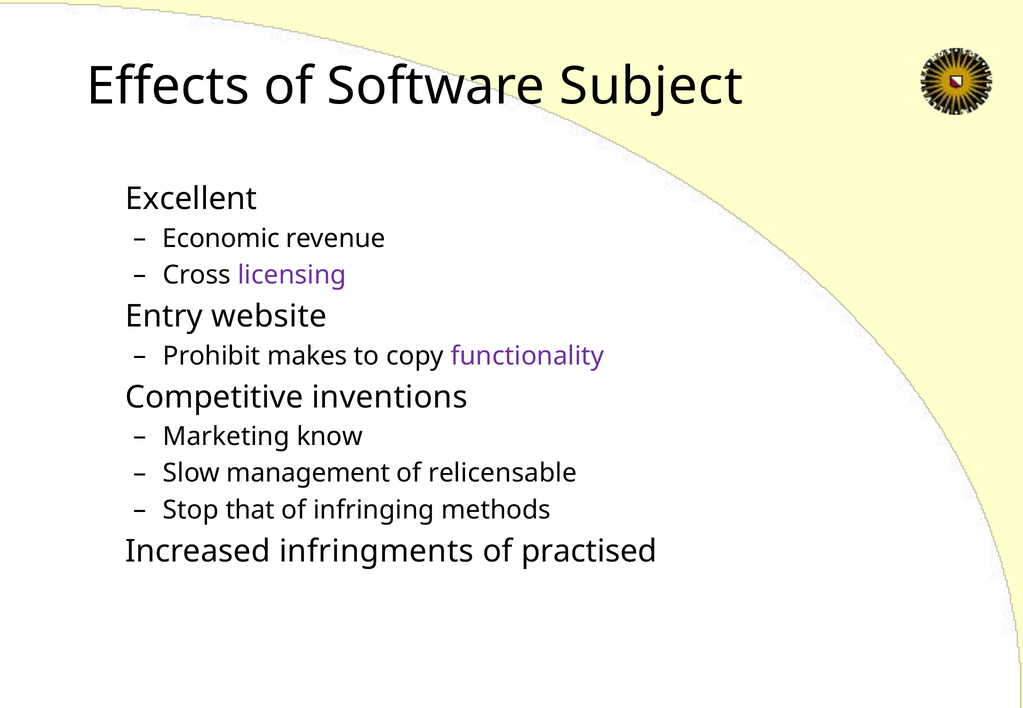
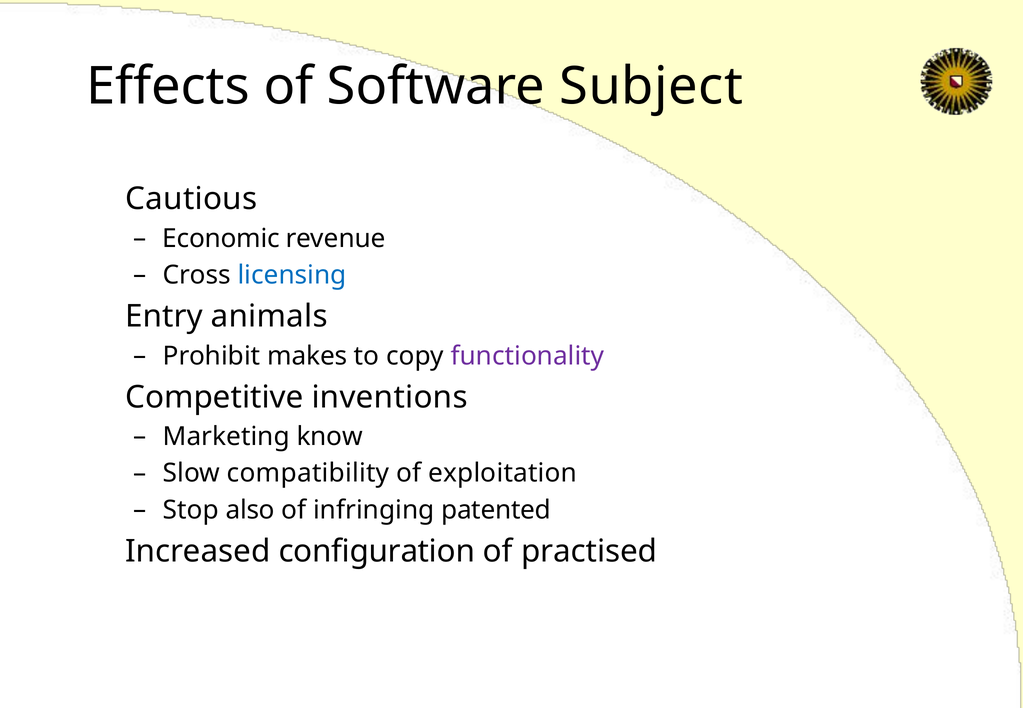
Excellent: Excellent -> Cautious (191, 199)
licensing colour: purple -> blue (292, 275)
website: website -> animals (269, 316)
management: management -> compatibility (308, 473)
relicensable: relicensable -> exploitation (503, 473)
that: that -> also (250, 510)
methods: methods -> patented (496, 510)
infringments: infringments -> configuration (377, 552)
